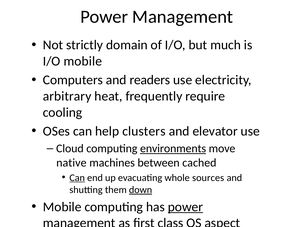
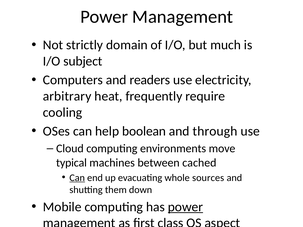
I/O mobile: mobile -> subject (83, 61)
clusters: clusters -> boolean (144, 131)
elevator: elevator -> through (215, 131)
environments underline: present -> none (173, 149)
native: native -> typical (72, 163)
down underline: present -> none (141, 190)
